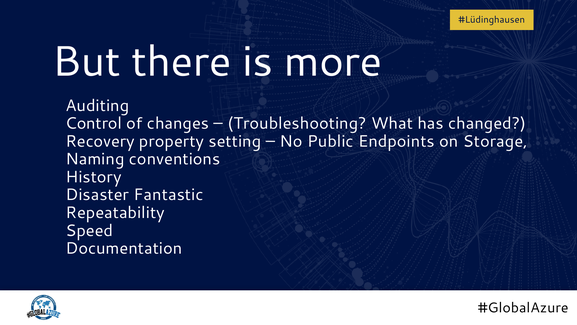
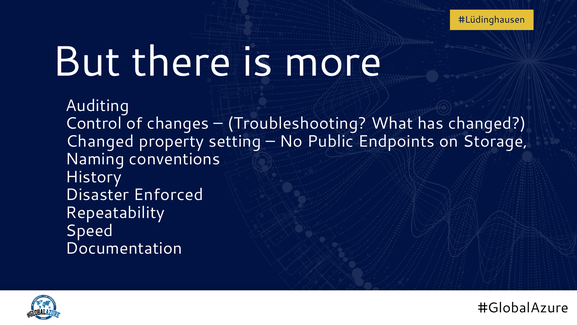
Recovery: Recovery -> Changed (100, 141)
Fantastic: Fantastic -> Enforced (169, 195)
